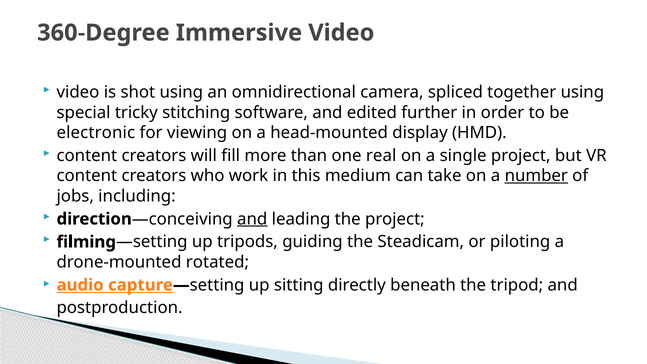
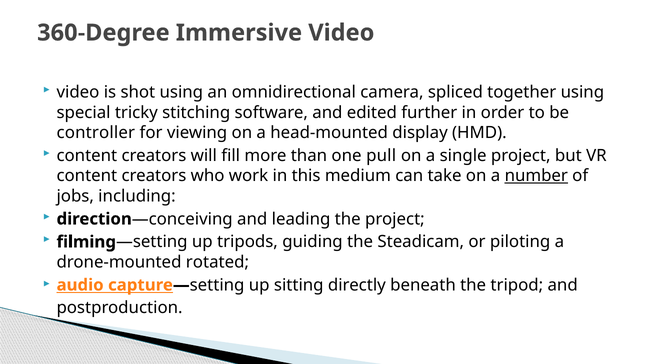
electronic: electronic -> controller (96, 133)
real: real -> pull (381, 156)
and underline: present -> none (252, 219)
